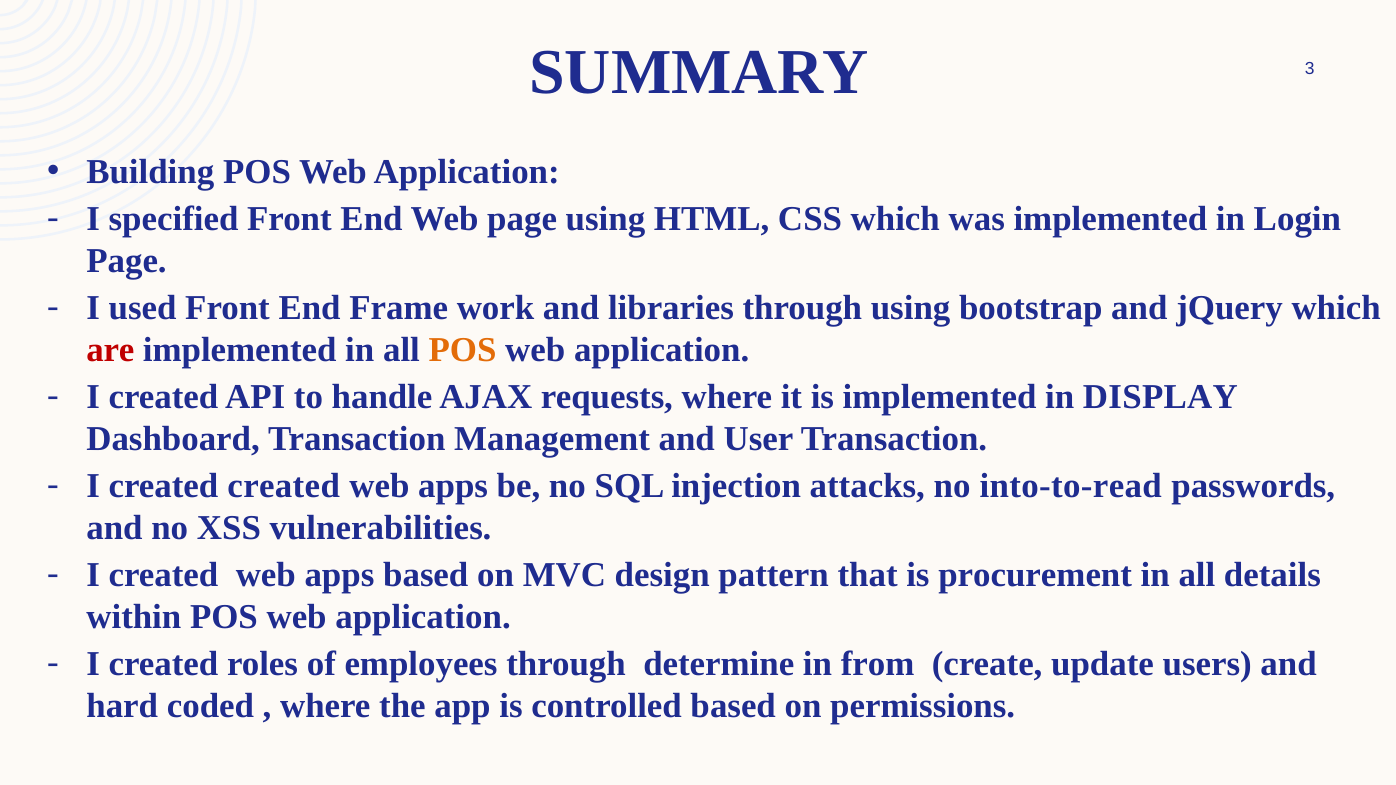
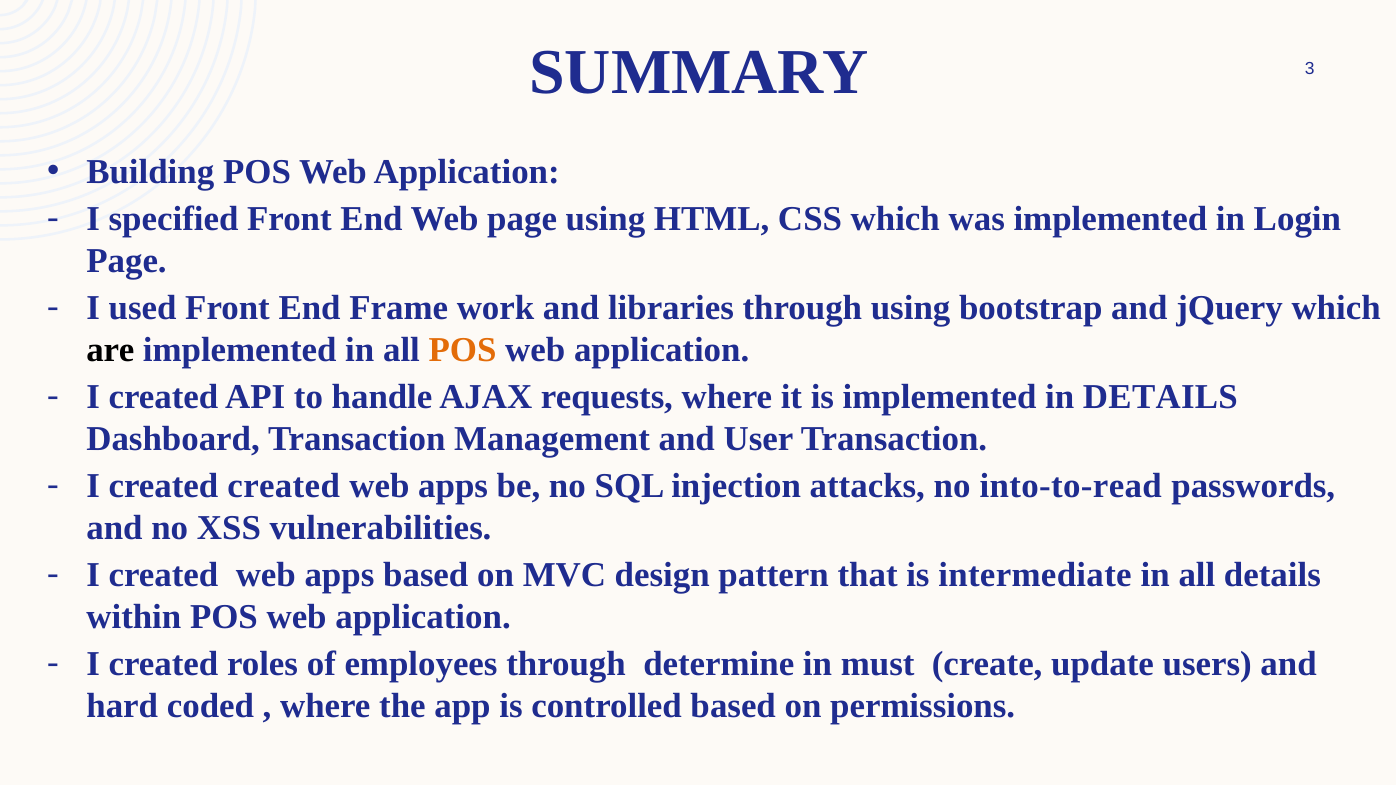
are colour: red -> black (110, 350)
in DISPLAY: DISPLAY -> DETAILS (1160, 397)
procurement: procurement -> intermediate (1035, 575)
from: from -> must (878, 664)
